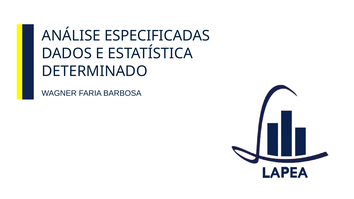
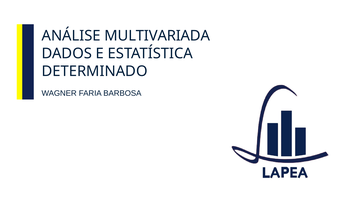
ESPECIFICADAS: ESPECIFICADAS -> MULTIVARIADA (157, 36)
